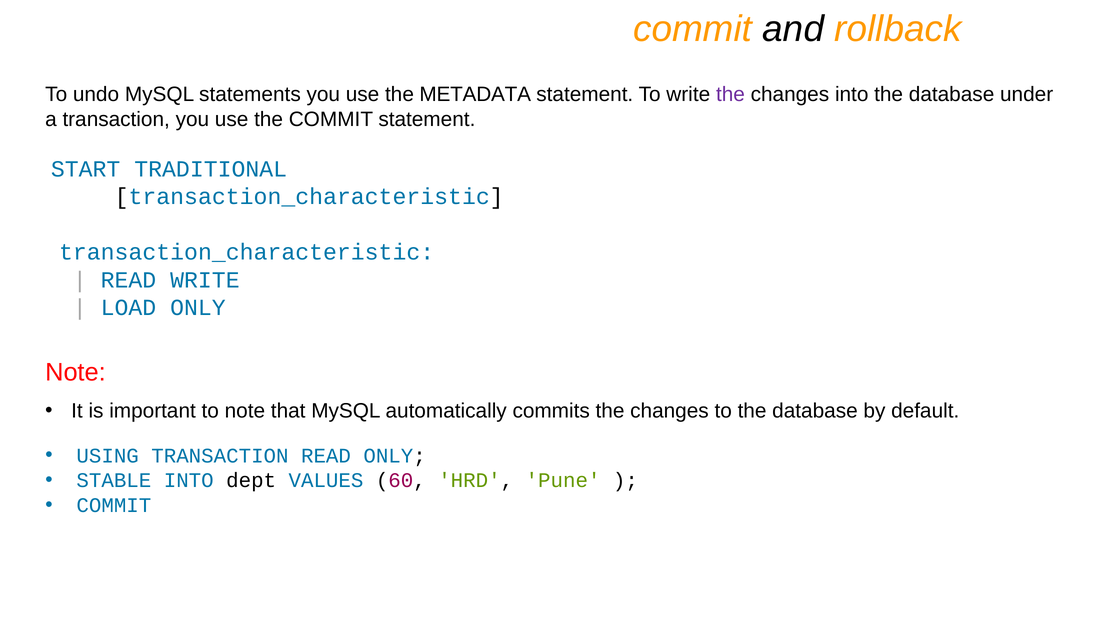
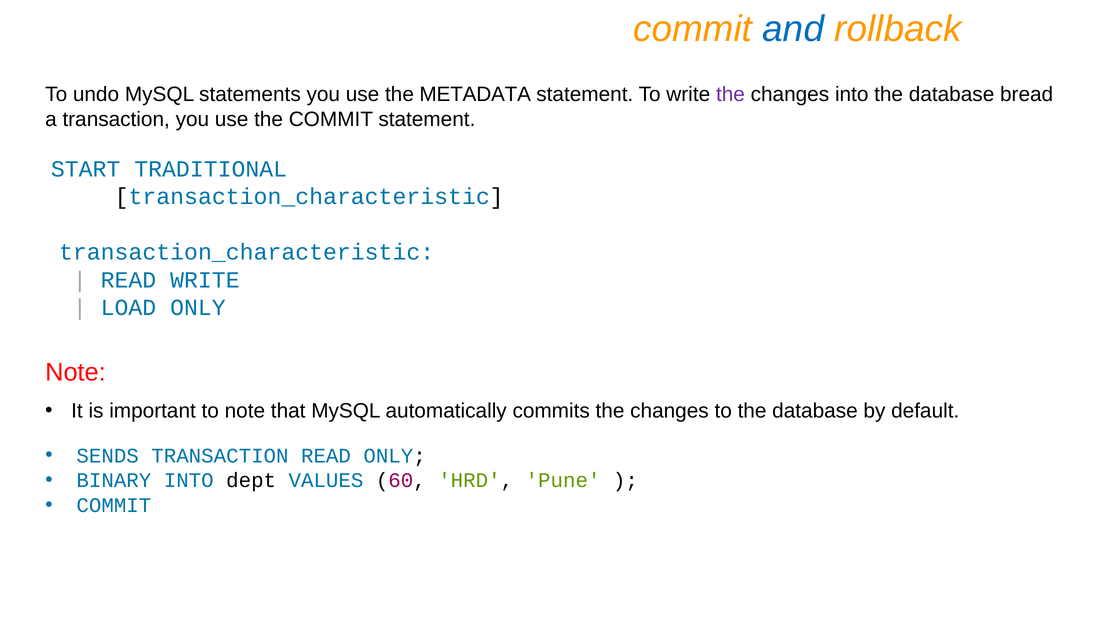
and colour: black -> blue (793, 29)
under: under -> bread (1027, 94)
USING: USING -> SENDS (108, 456)
STABLE: STABLE -> BINARY (114, 480)
